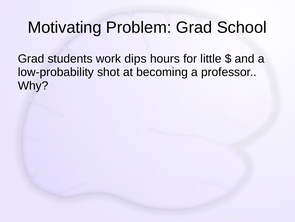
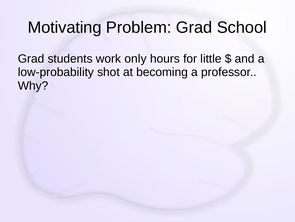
dips: dips -> only (136, 59)
